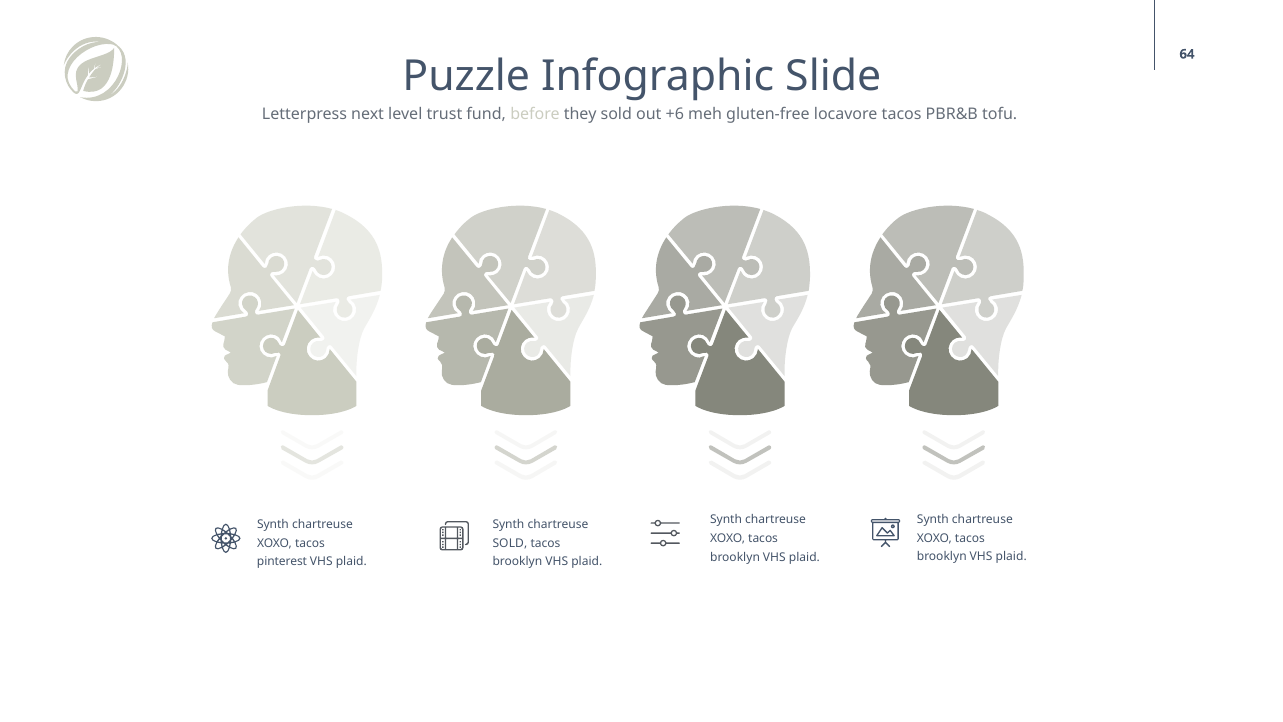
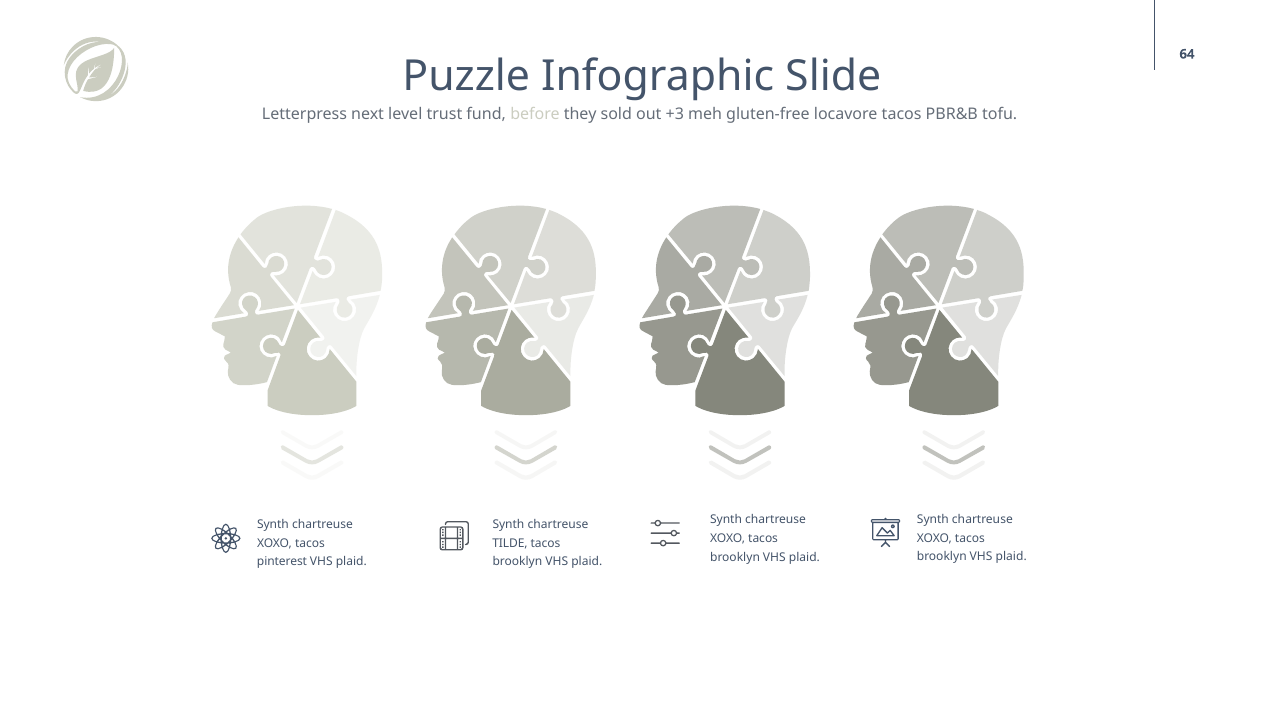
+6: +6 -> +3 (675, 114)
SOLD: SOLD -> TILDE (510, 543)
